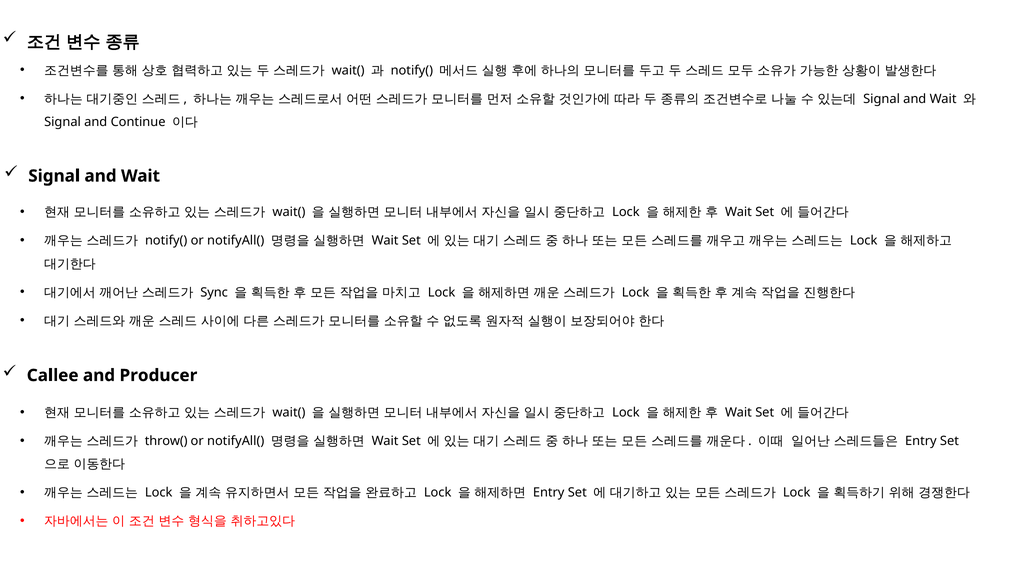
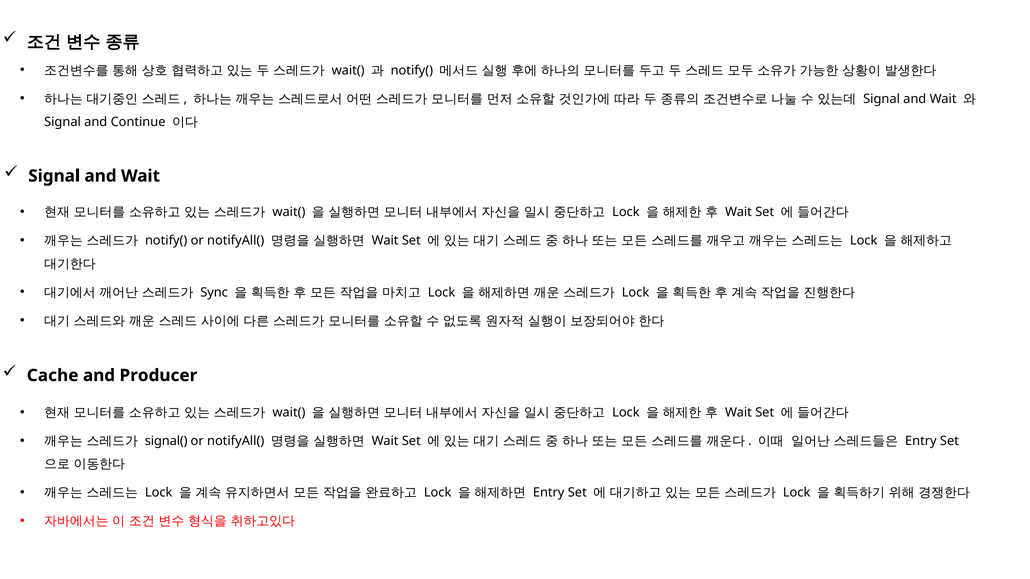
Callee: Callee -> Cache (53, 376)
throw(: throw( -> signal( (166, 441)
